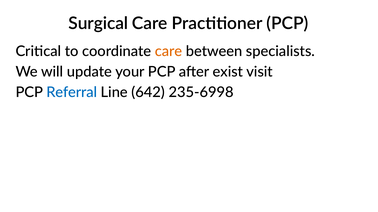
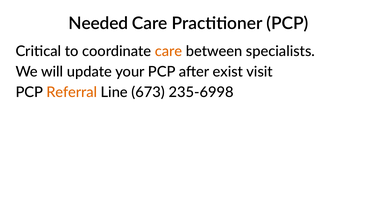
Surgical: Surgical -> Needed (98, 23)
Referral colour: blue -> orange (72, 93)
642: 642 -> 673 (148, 93)
